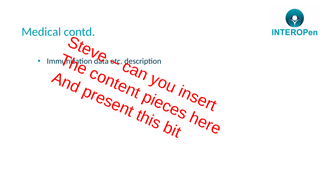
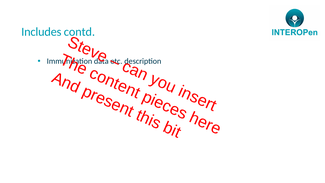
Medical: Medical -> Includes (41, 32)
